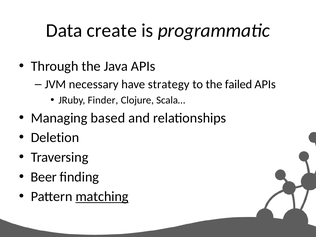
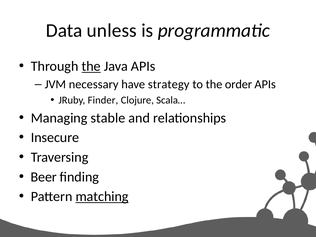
create: create -> unless (112, 31)
the underline: none -> present (91, 66)
failed: failed -> order (238, 84)
based: based -> stable (108, 118)
Deletion: Deletion -> Insecure (55, 138)
